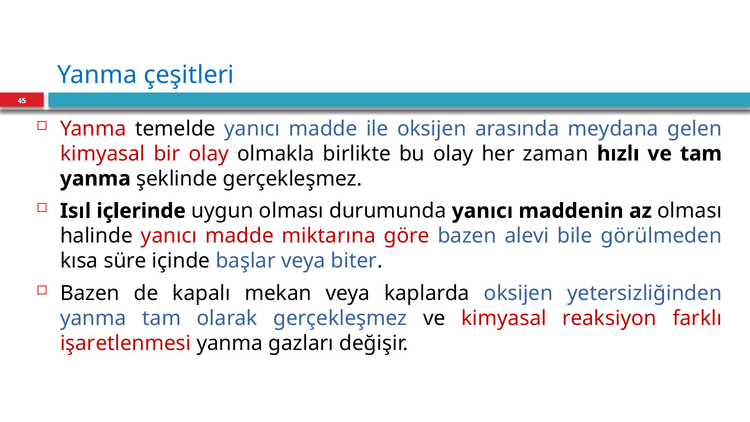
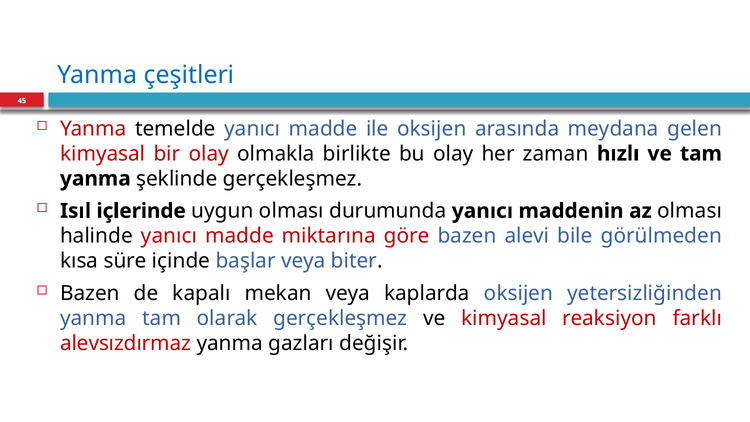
işaretlenmesi: işaretlenmesi -> alevsızdırmaz (126, 343)
